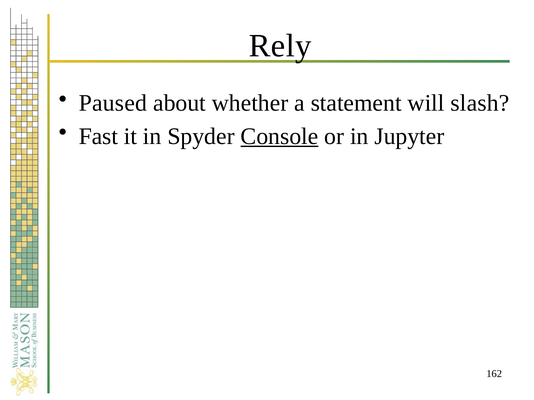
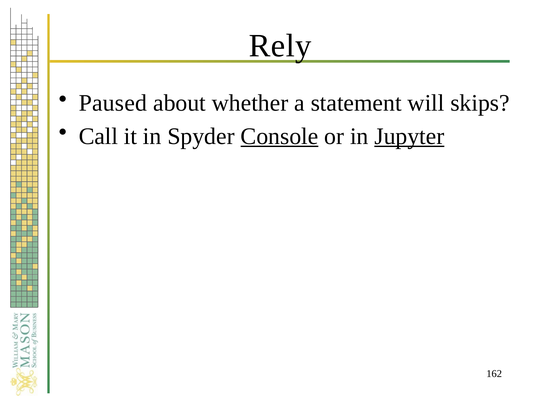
slash: slash -> skips (480, 103)
Fast: Fast -> Call (98, 136)
Jupyter underline: none -> present (409, 136)
